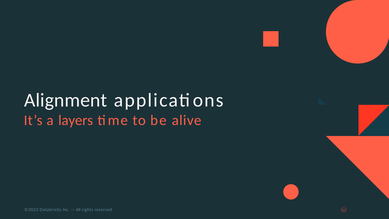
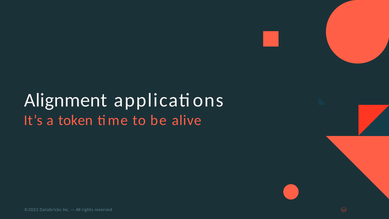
layers: layers -> token (76, 120)
